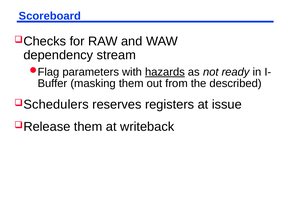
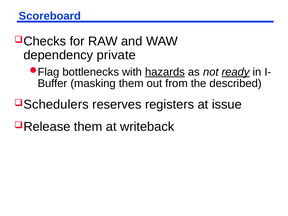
stream: stream -> private (116, 55)
parameters: parameters -> bottlenecks (91, 72)
ready underline: none -> present (236, 72)
